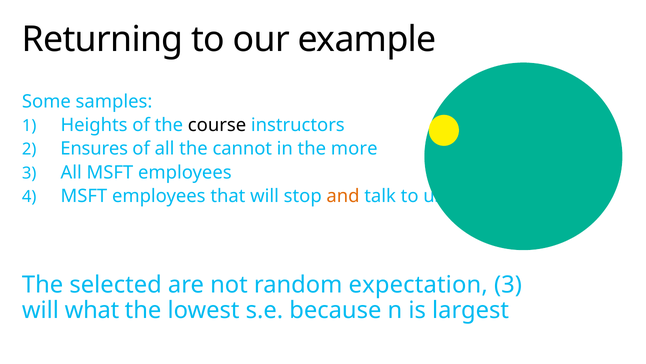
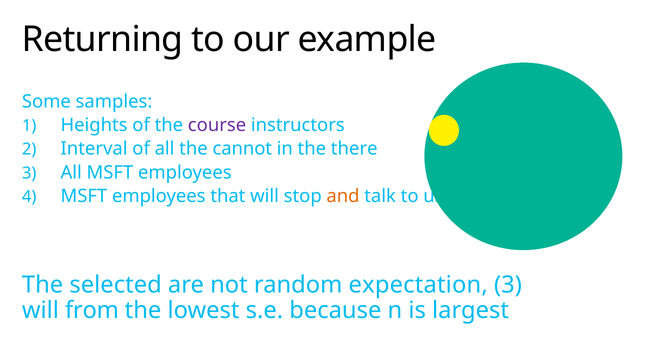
course colour: black -> purple (217, 125)
Ensures: Ensures -> Interval (94, 149)
more: more -> there (354, 149)
what: what -> from (92, 310)
